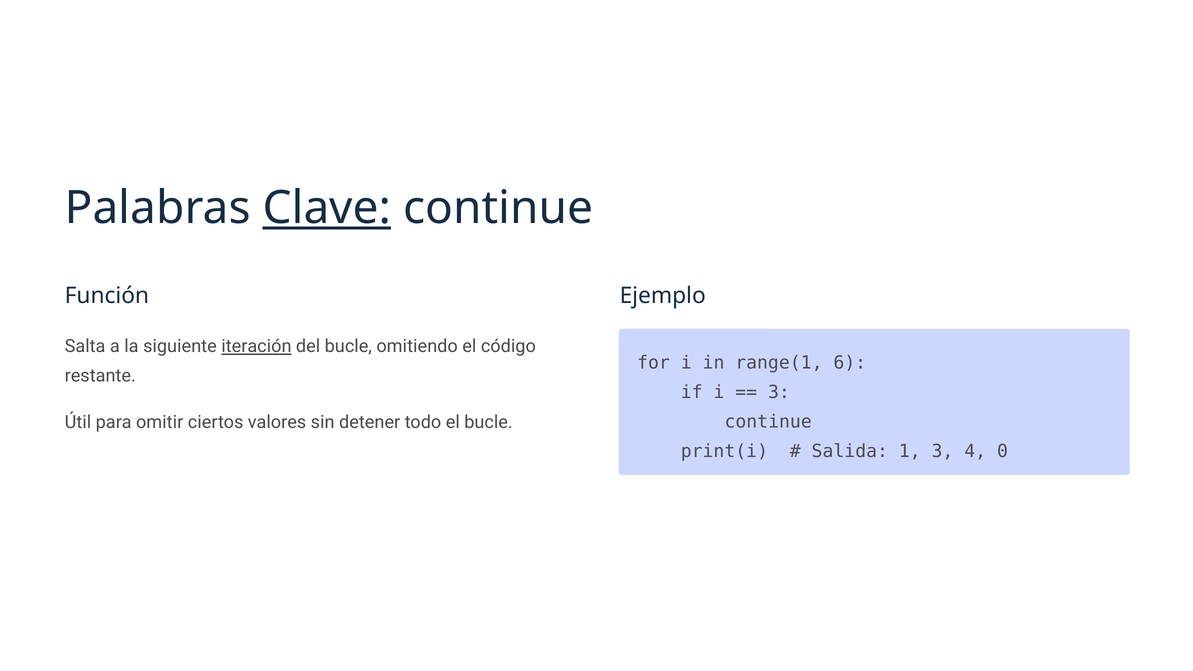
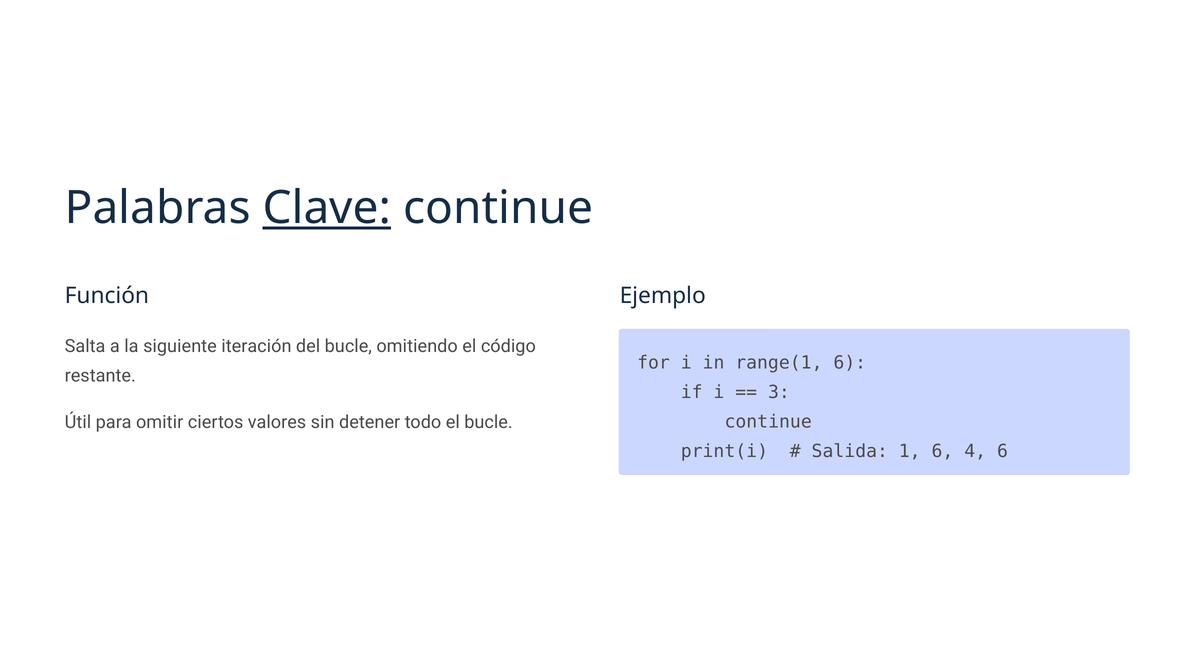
iteración underline: present -> none (256, 347)
1 3: 3 -> 6 (942, 451)
4 0: 0 -> 6 (1002, 451)
